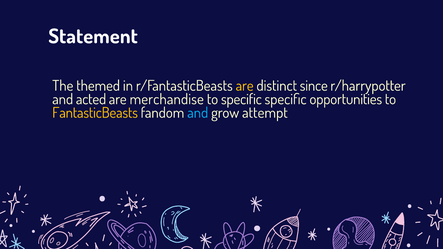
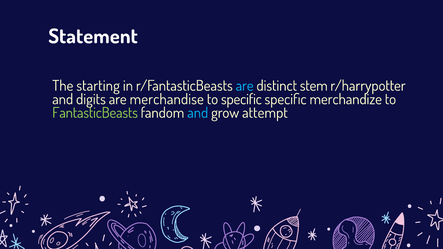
themed: themed -> starting (98, 86)
are colour: yellow -> light blue (245, 86)
since: since -> stem (314, 86)
acted: acted -> digits (91, 99)
opportunities: opportunities -> merchandize (346, 99)
FantasticBeasts colour: yellow -> light green (95, 113)
